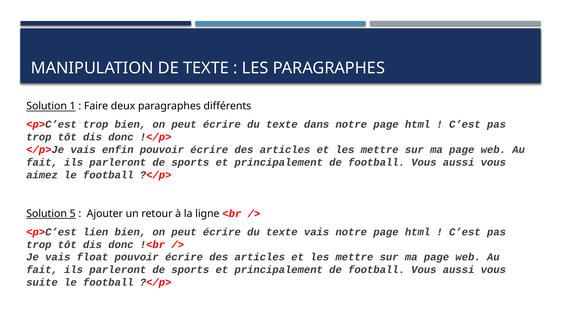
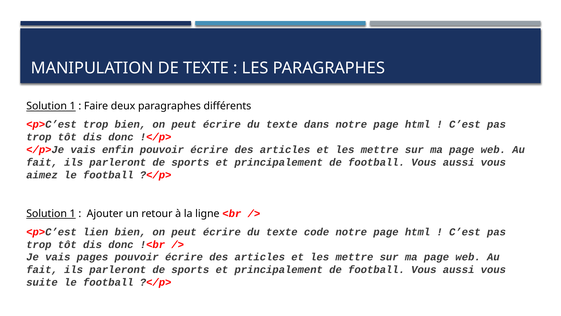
5: 5 -> 1 (73, 213)
texte vais: vais -> code (317, 232)
float: float -> pages (93, 257)
